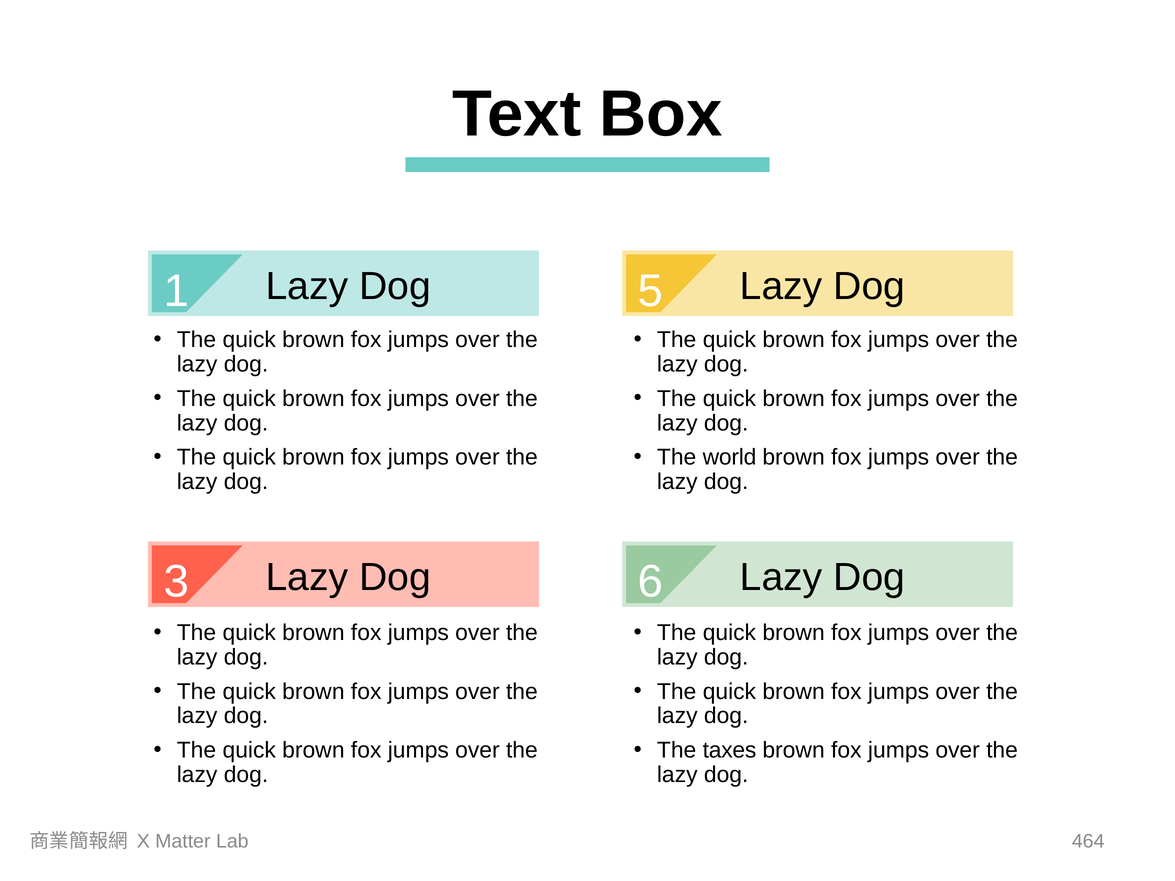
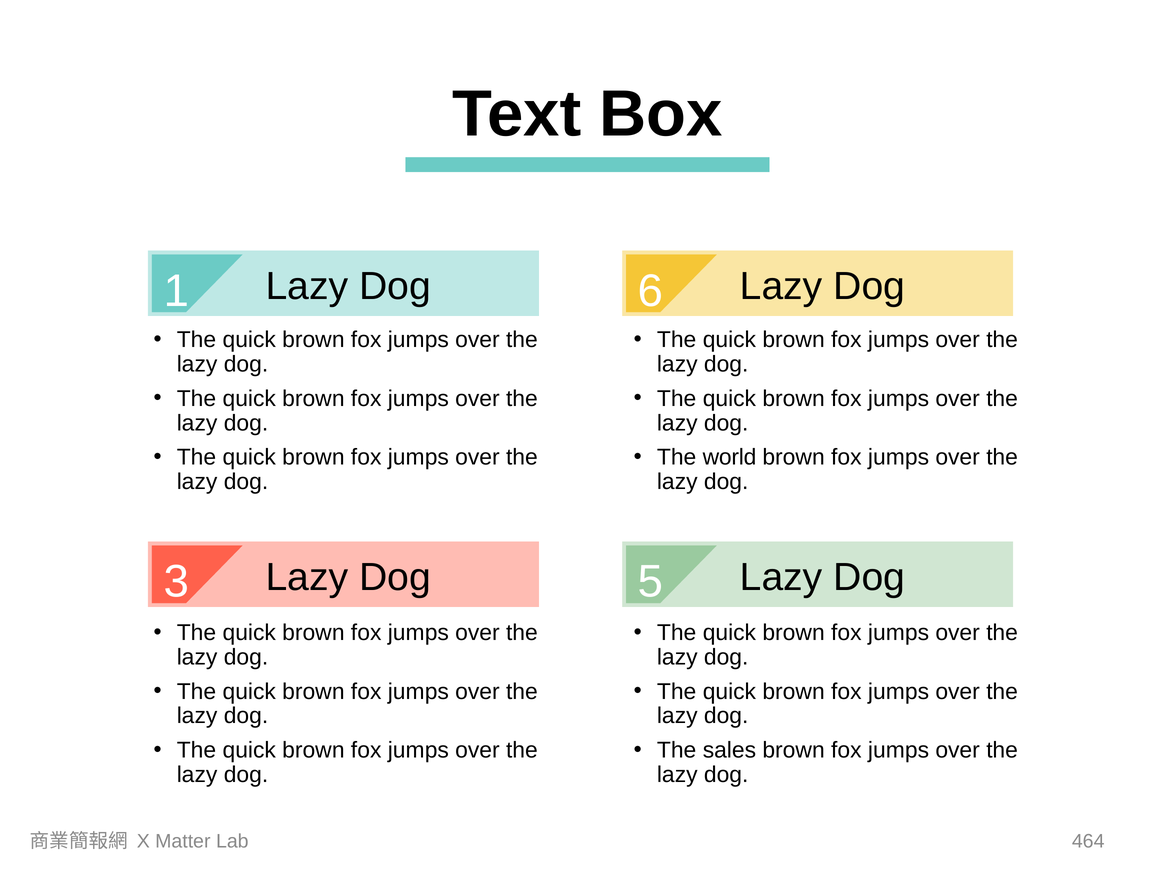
5: 5 -> 6 (650, 291)
6: 6 -> 5 (650, 582)
taxes: taxes -> sales (729, 750)
